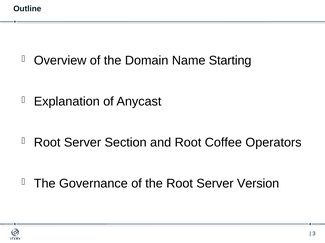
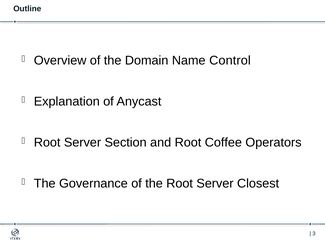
Starting: Starting -> Control (230, 61)
Version: Version -> Closest (258, 184)
